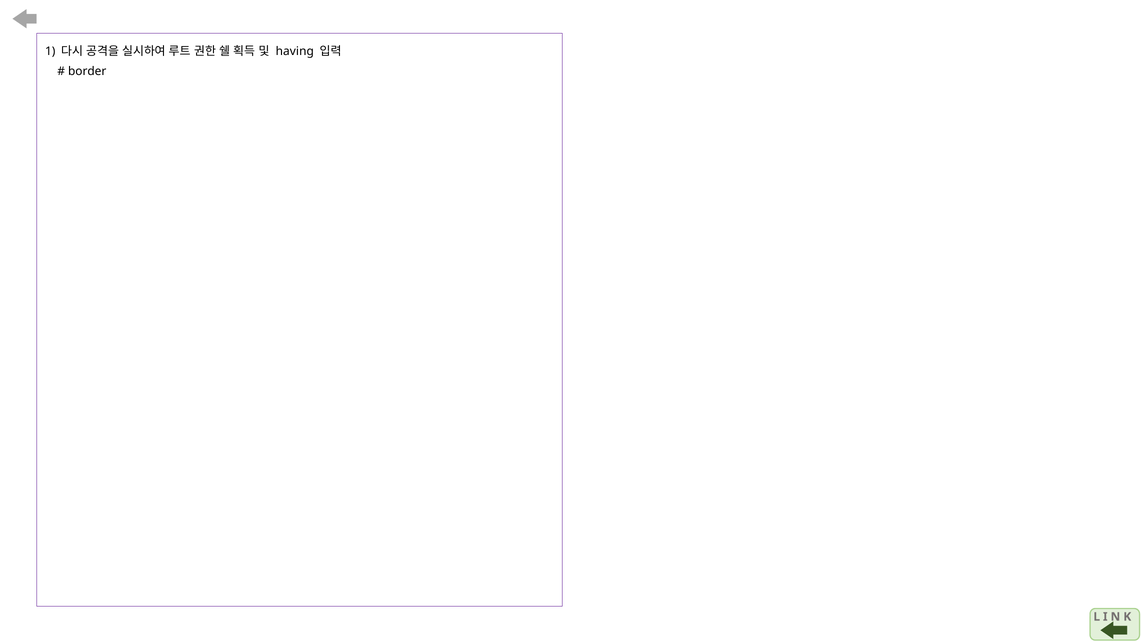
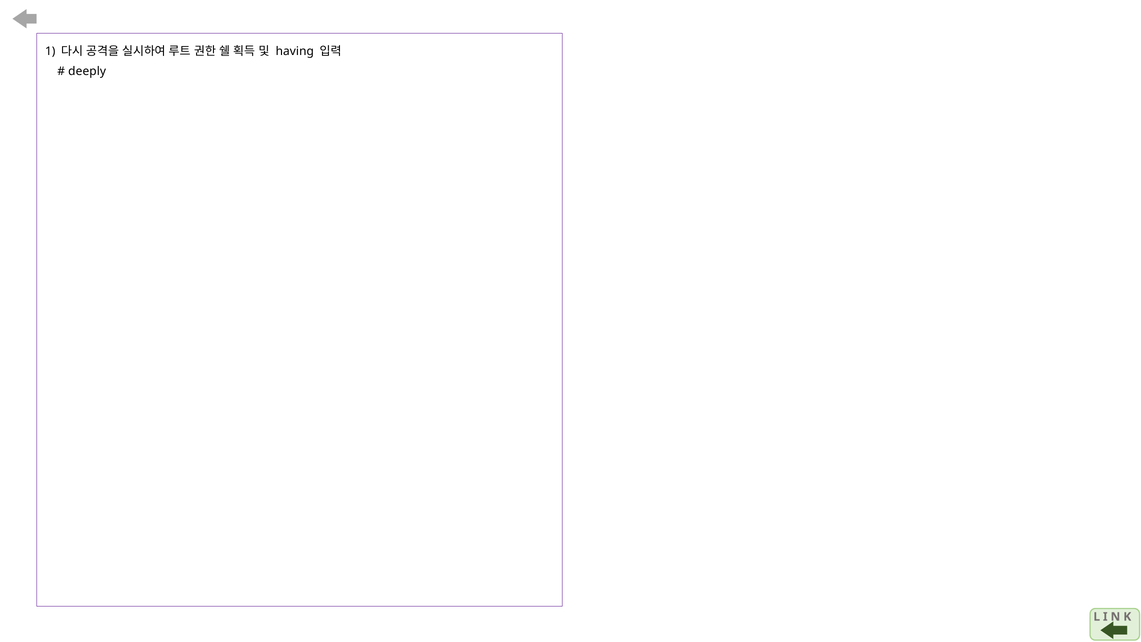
border: border -> deeply (87, 71)
